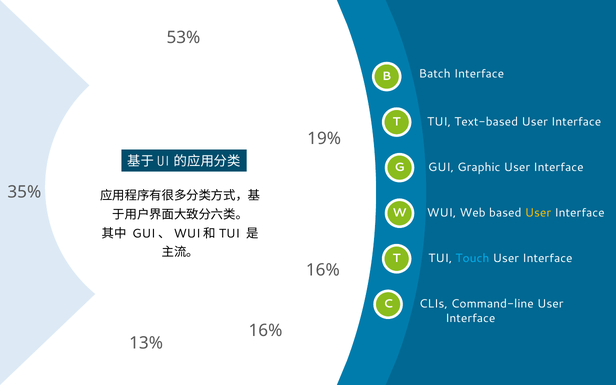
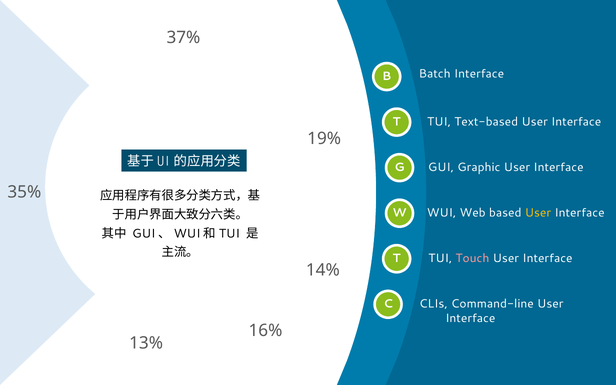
53%: 53% -> 37% (183, 38)
Touch colour: light blue -> pink (472, 258)
16%: 16% -> 14% (323, 270)
